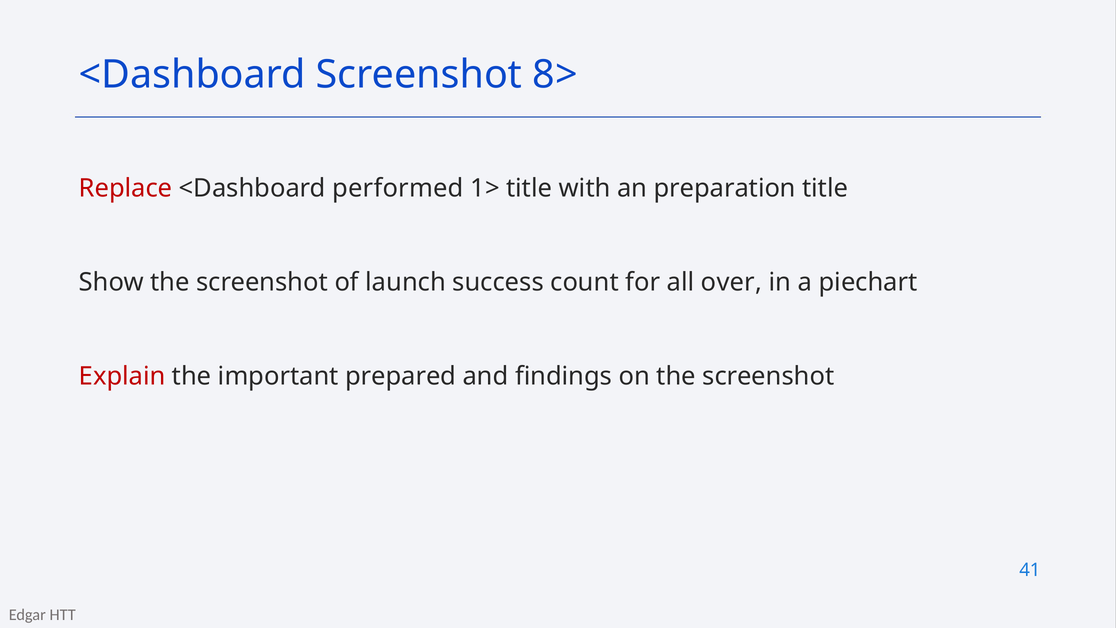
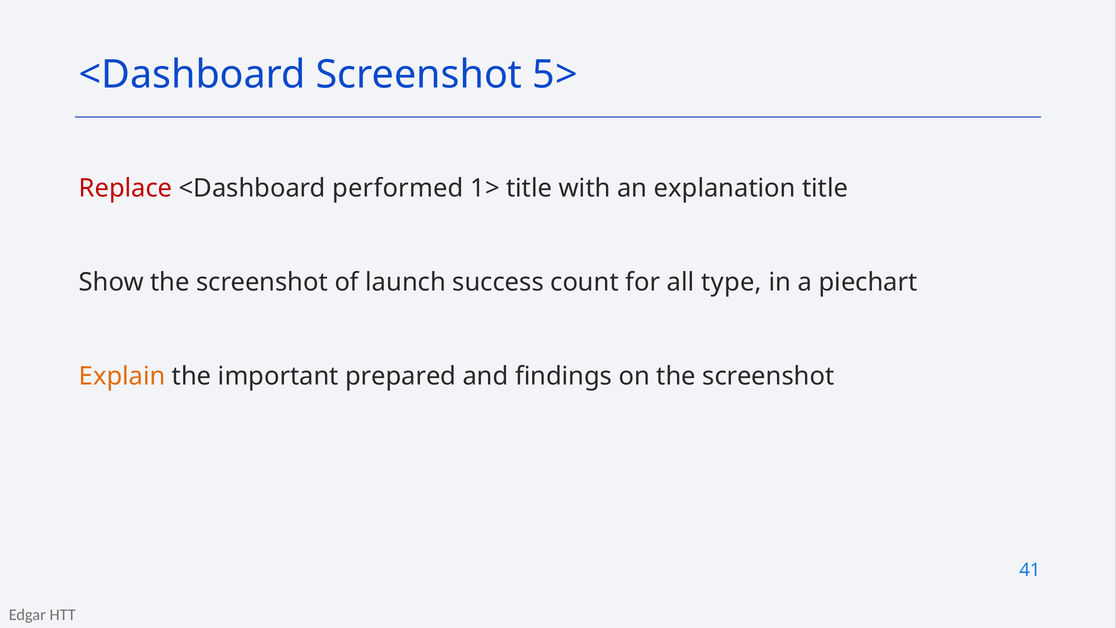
8>: 8> -> 5> (555, 75)
preparation: preparation -> explanation (725, 188)
over: over -> type (731, 282)
Explain colour: red -> orange (122, 376)
